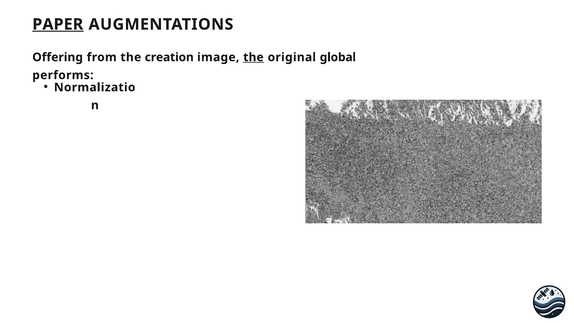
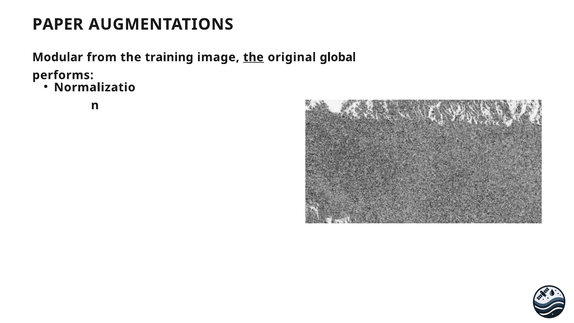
PAPER underline: present -> none (58, 24)
Offering: Offering -> Modular (58, 57)
creation: creation -> training (169, 57)
